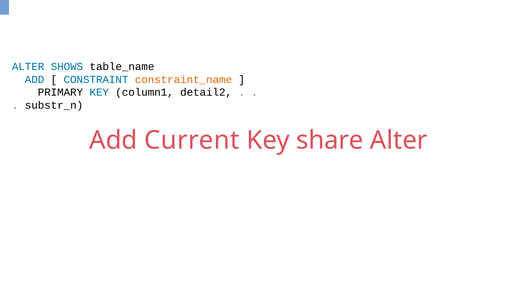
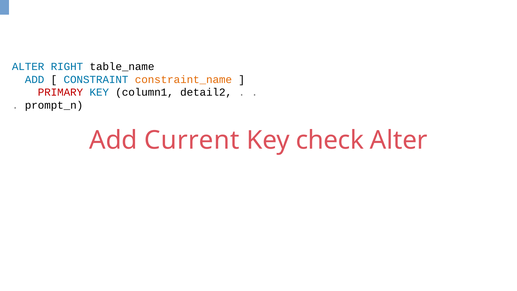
SHOWS: SHOWS -> RIGHT (67, 67)
PRIMARY colour: black -> red (60, 92)
substr_n: substr_n -> prompt_n (54, 105)
share: share -> check (330, 140)
